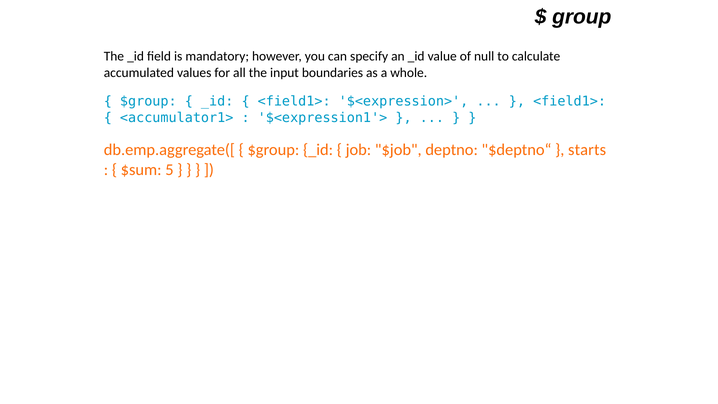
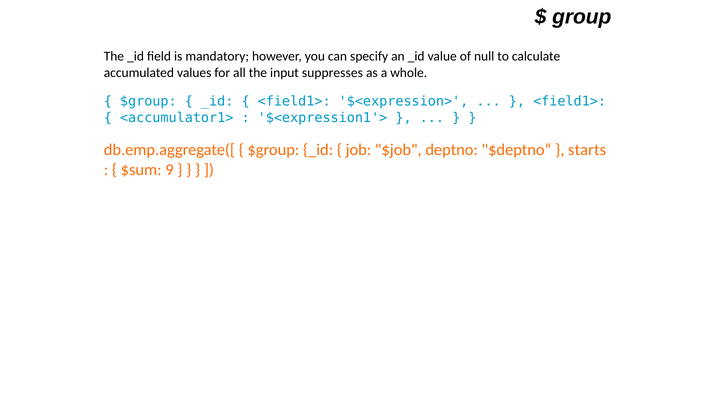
boundaries: boundaries -> suppresses (332, 73)
5: 5 -> 9 (169, 170)
